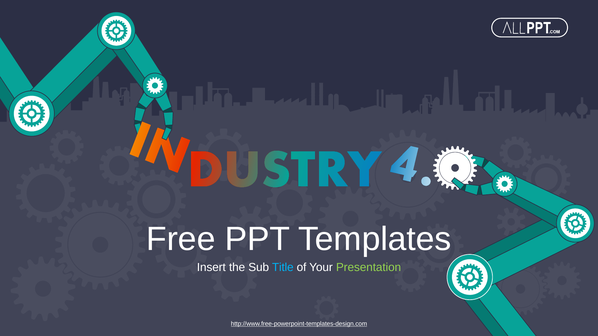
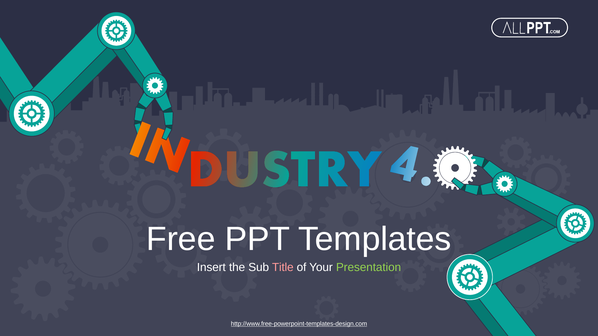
Title colour: light blue -> pink (283, 268)
